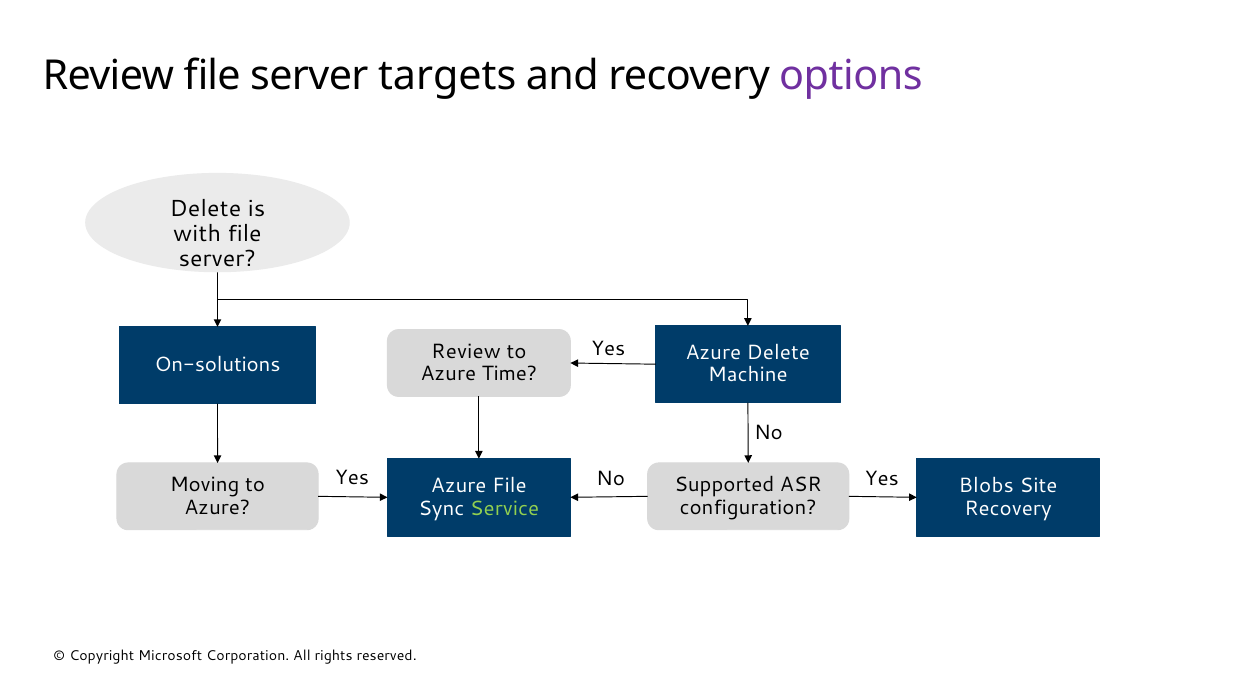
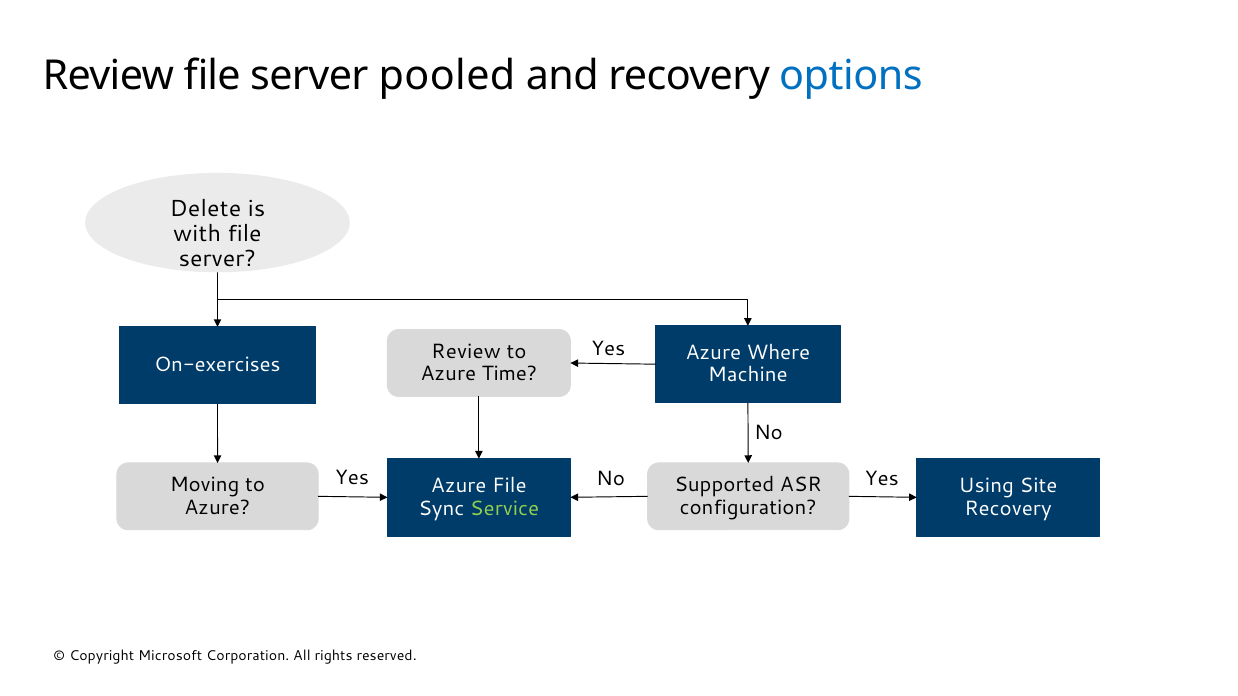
targets: targets -> pooled (447, 76)
options colour: purple -> blue (851, 76)
Azure Delete: Delete -> Where (778, 353)
On-solutions: On-solutions -> On-exercises (218, 365)
Blobs: Blobs -> Using (986, 486)
